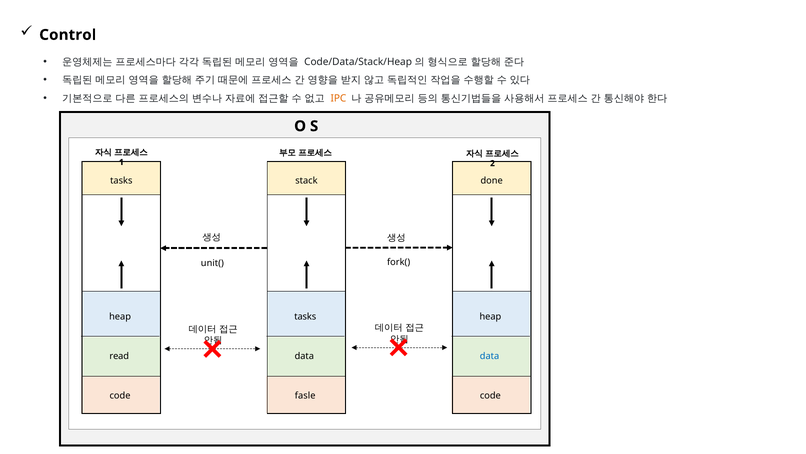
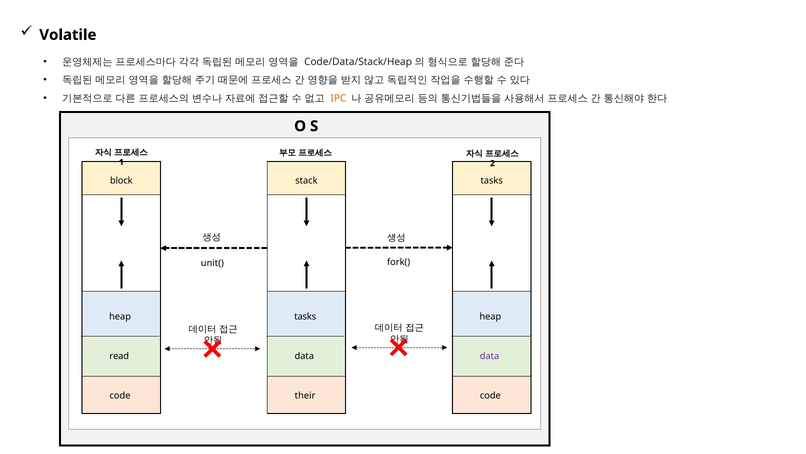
Control: Control -> Volatile (68, 35)
tasks: tasks -> block (121, 181)
done: done -> tasks (492, 181)
data colour: blue -> purple (490, 356)
fasle: fasle -> their (305, 395)
